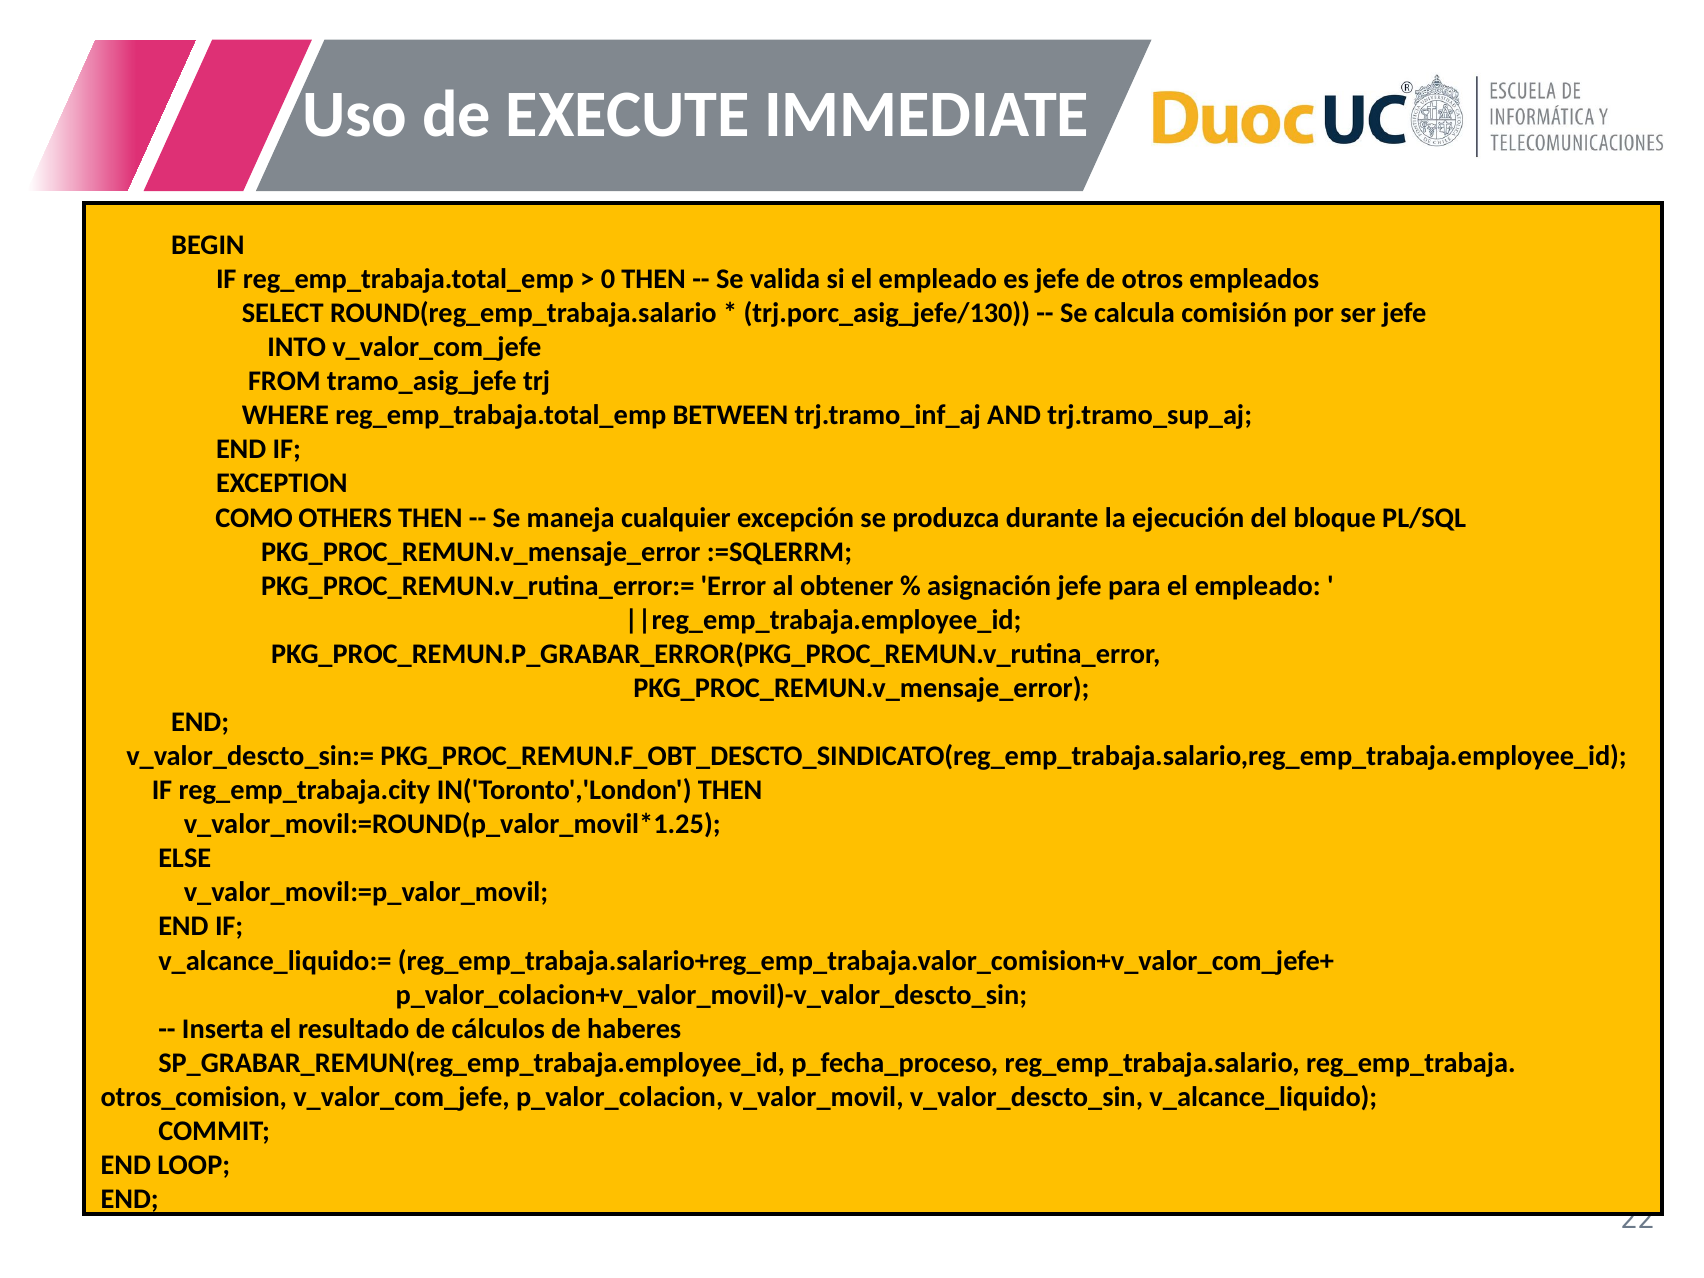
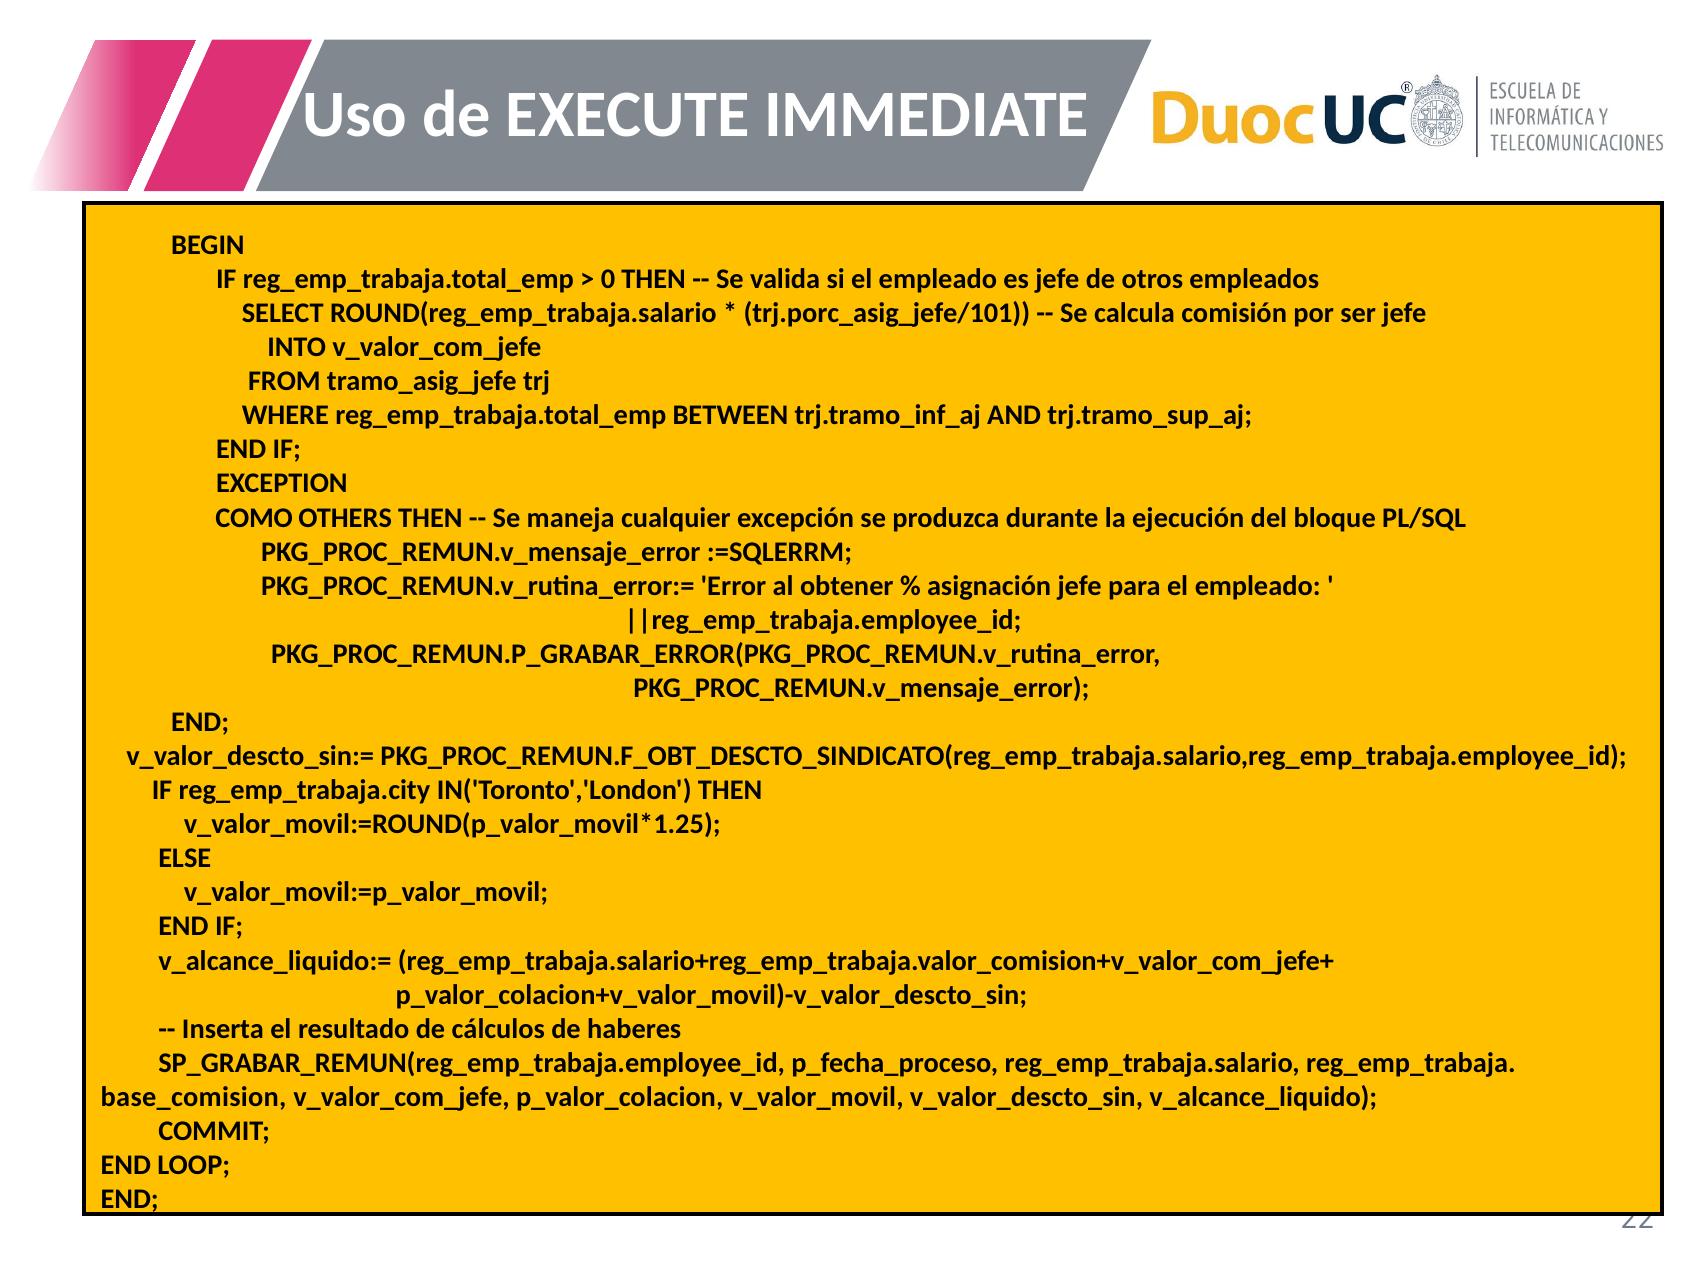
trj.porc_asig_jefe/130: trj.porc_asig_jefe/130 -> trj.porc_asig_jefe/101 (887, 313)
otros_comision: otros_comision -> base_comision (194, 1097)
